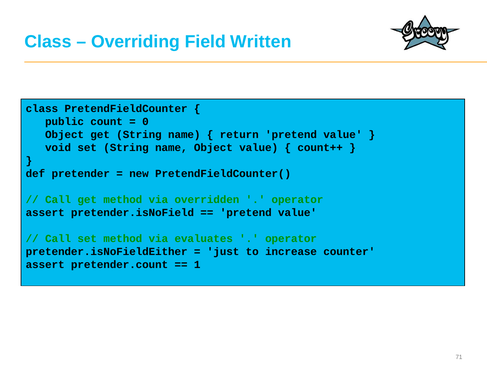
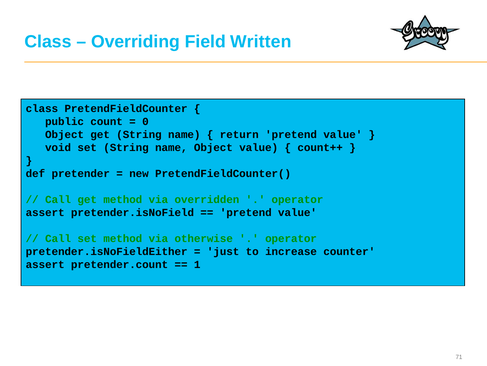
evaluates: evaluates -> otherwise (204, 238)
